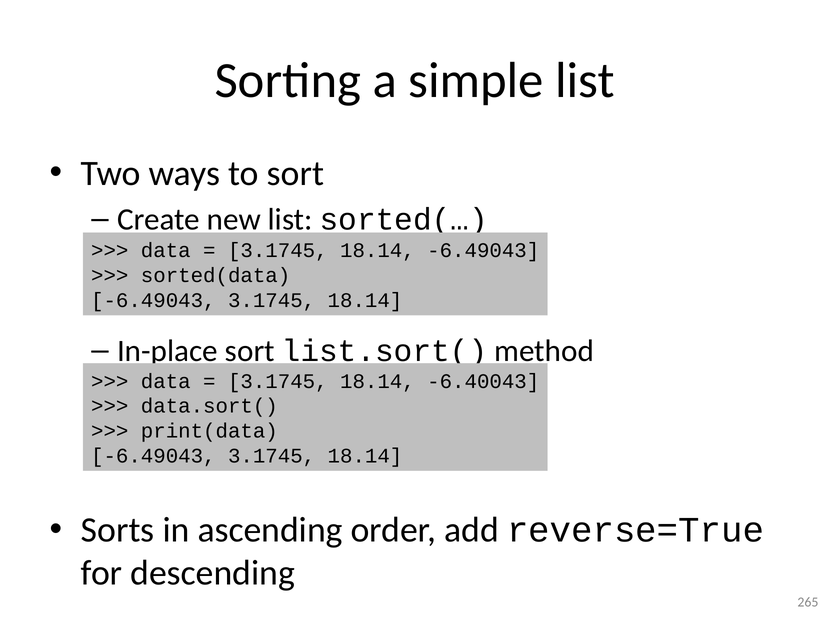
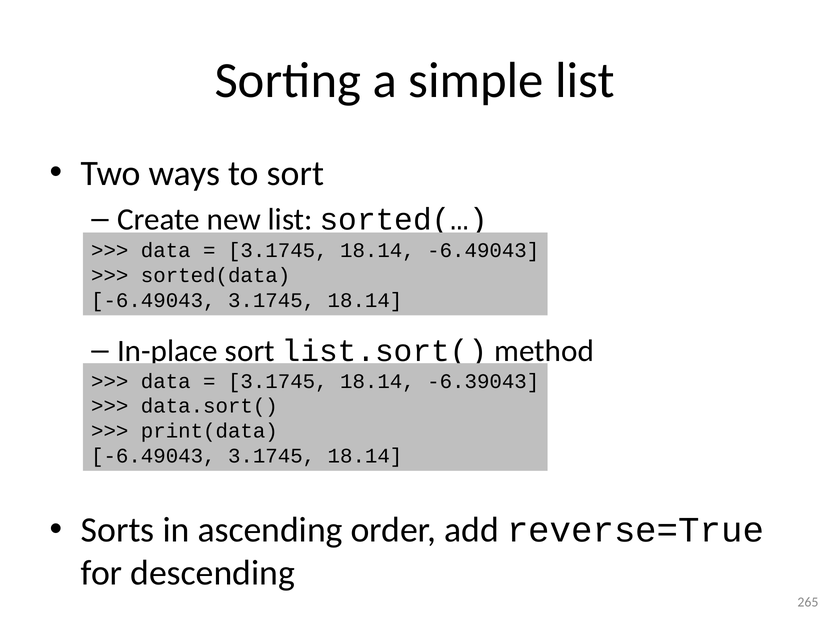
-6.40043: -6.40043 -> -6.39043 (483, 381)
